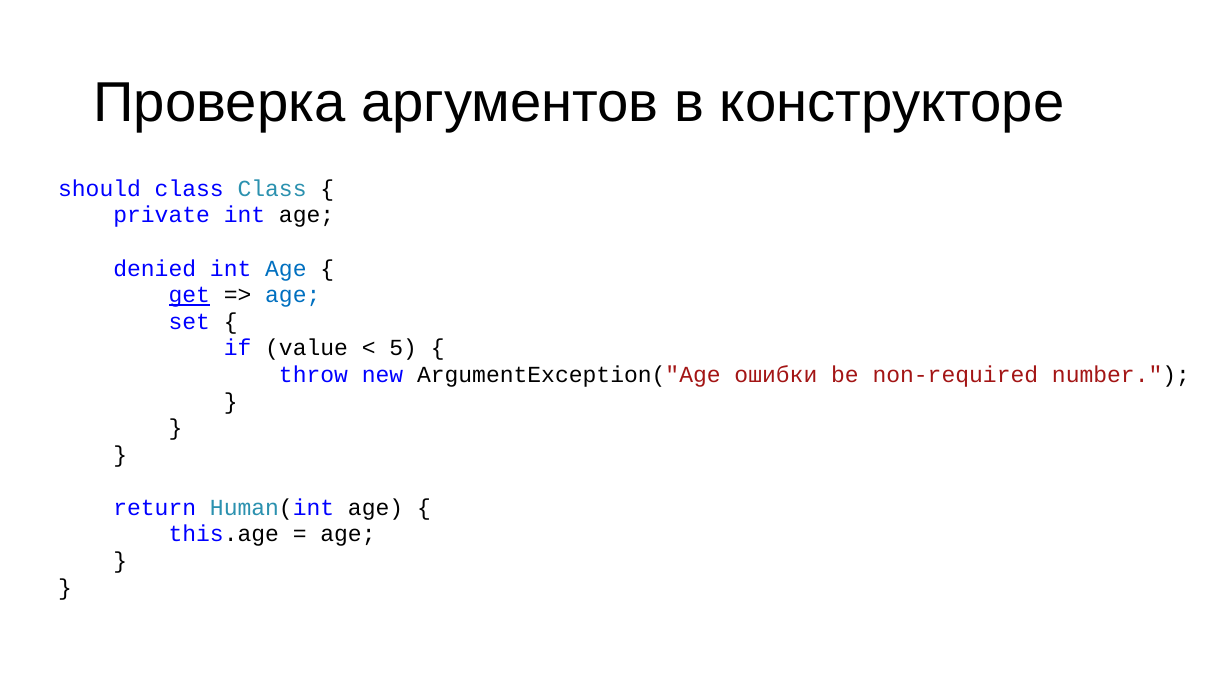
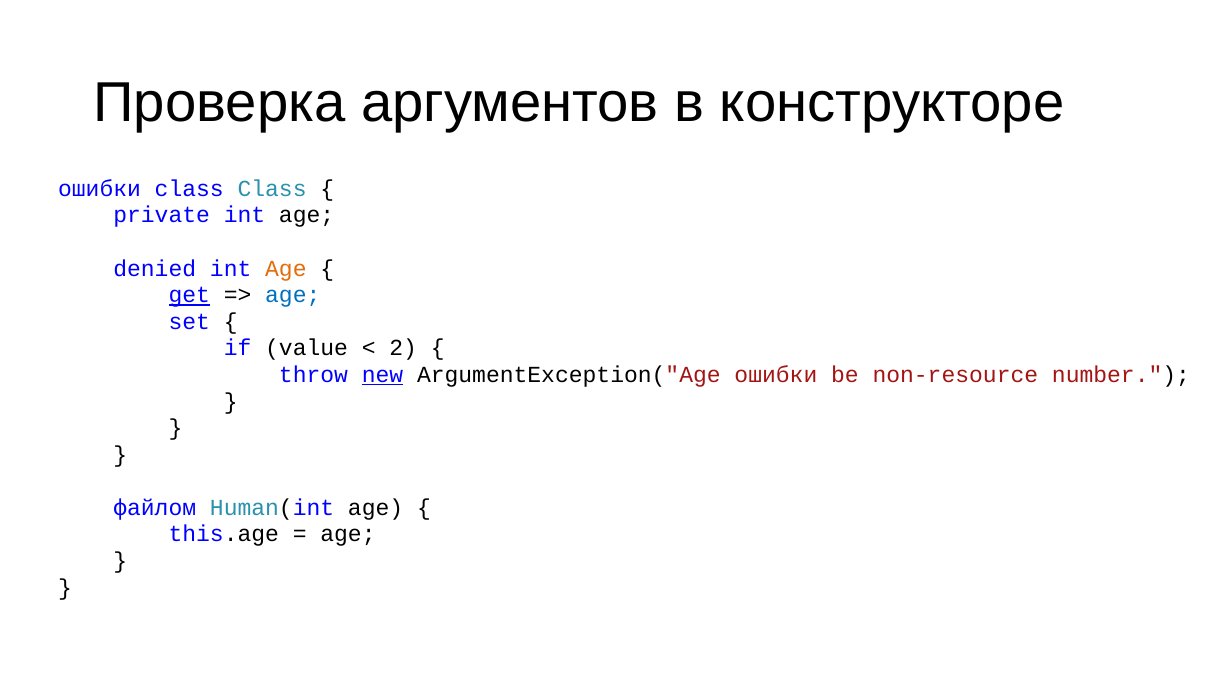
should: should -> ошибки (100, 189)
Age colour: blue -> orange (286, 269)
5: 5 -> 2 (403, 348)
new underline: none -> present (382, 375)
non-required: non-required -> non-resource (955, 375)
return: return -> файлом (155, 508)
